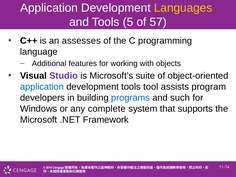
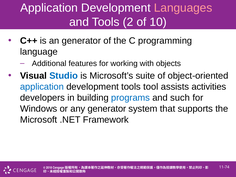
Languages colour: yellow -> pink (183, 8)
5: 5 -> 2 (128, 22)
57: 57 -> 10 (158, 22)
an assesses: assesses -> generator (81, 41)
Studio colour: purple -> blue (64, 76)
program: program -> activities (209, 87)
any complete: complete -> generator (107, 109)
